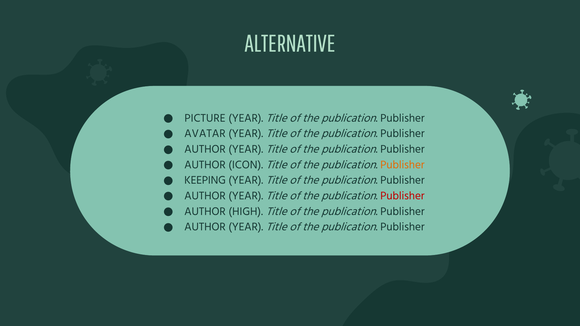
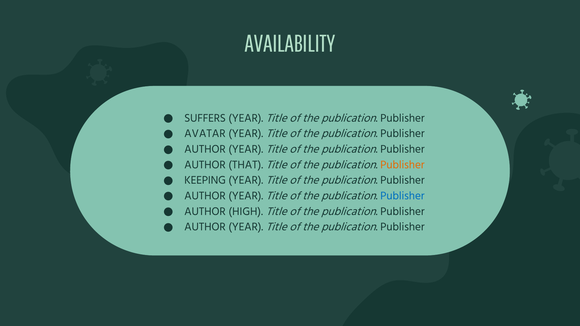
ALTERNATIVE: ALTERNATIVE -> AVAILABILITY (290, 44)
PICTURE: PICTURE -> SUFFERS (205, 118)
ICON: ICON -> THAT (246, 165)
Publisher colour: red -> blue (402, 196)
